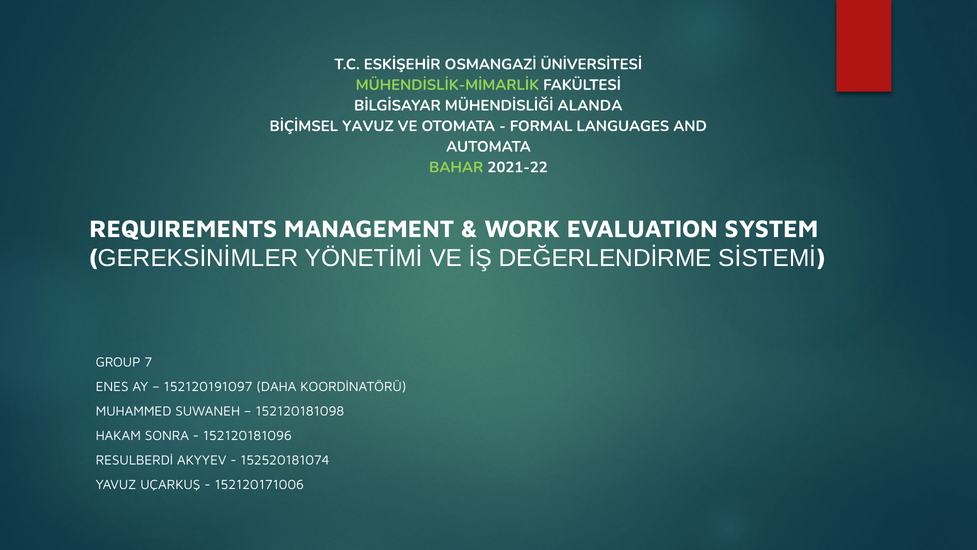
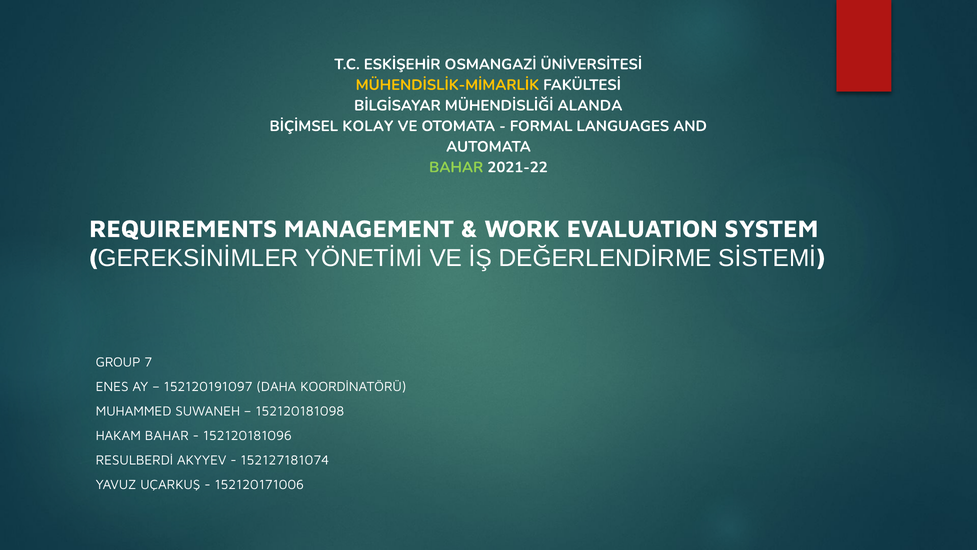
MÜHENDİSLİK-MİMARLİK colour: light green -> yellow (447, 85)
BİÇİMSEL YAVUZ: YAVUZ -> KOLAY (368, 126)
HAKAM SONRA: SONRA -> BAHAR (167, 435)
152520181074: 152520181074 -> 152127181074 (285, 460)
